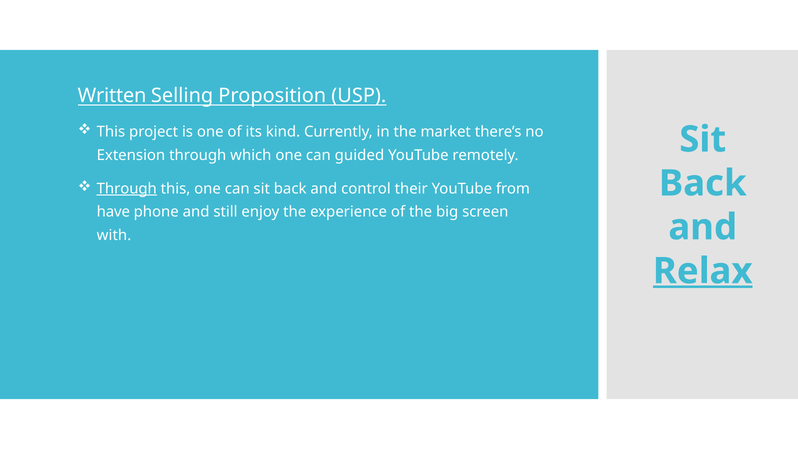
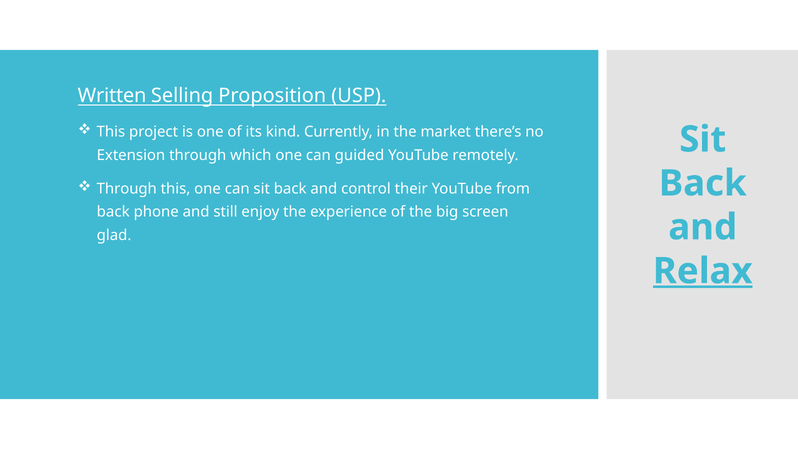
Through underline: present -> none (127, 189)
have: have -> back (113, 212)
with: with -> glad (114, 235)
